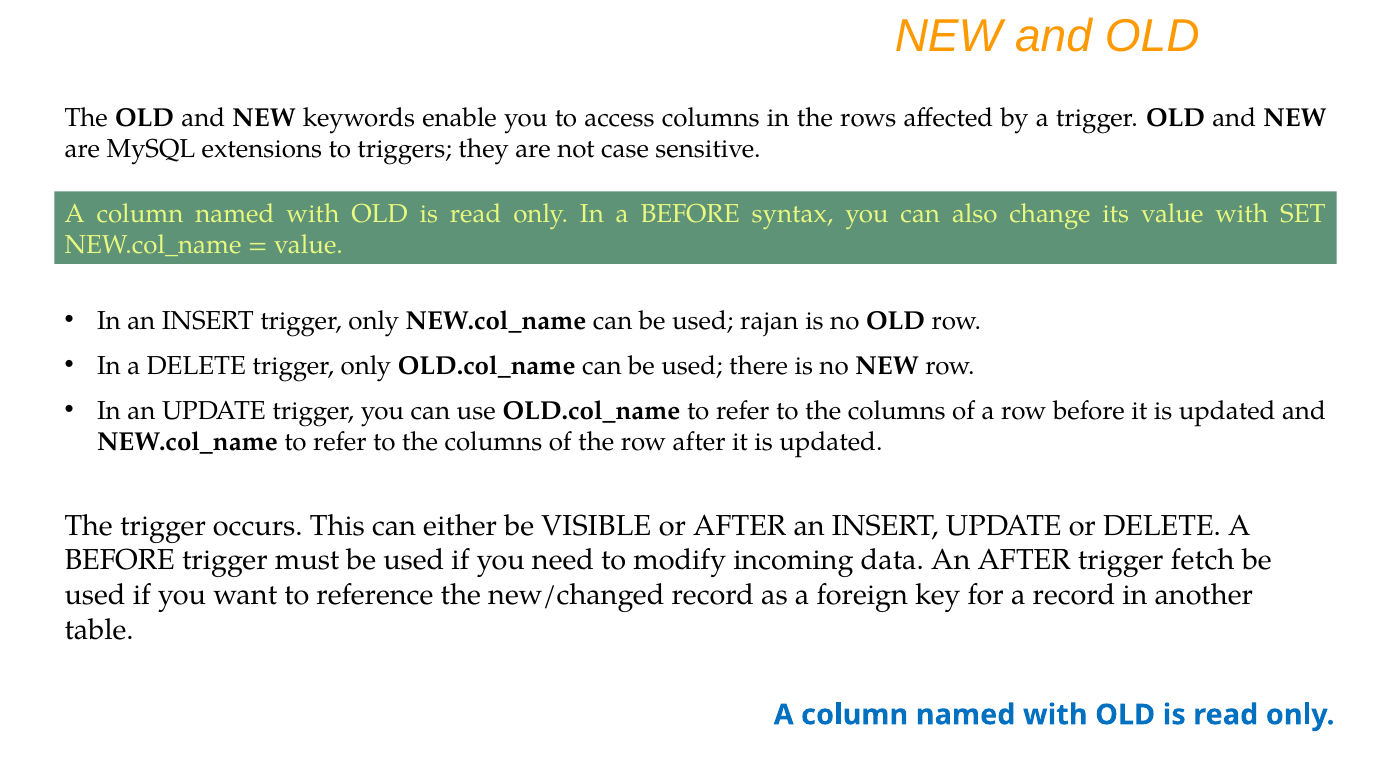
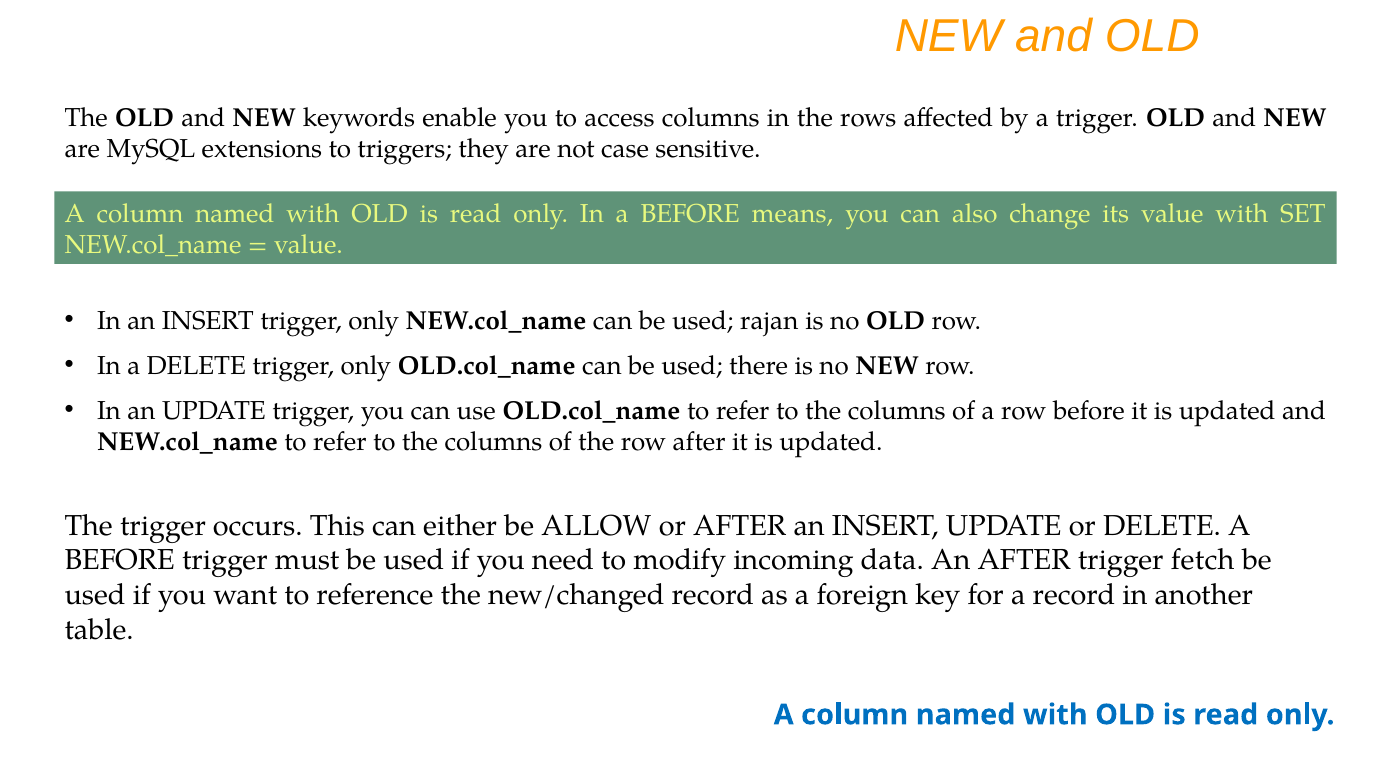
syntax: syntax -> means (792, 214)
VISIBLE: VISIBLE -> ALLOW (596, 526)
